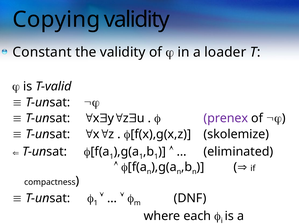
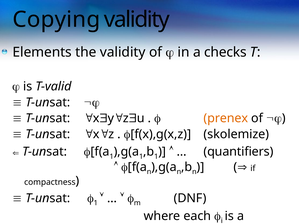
Constant: Constant -> Elements (42, 52)
loader: loader -> checks (225, 52)
prenex colour: purple -> orange (226, 118)
eliminated: eliminated -> quantifiers (238, 152)
